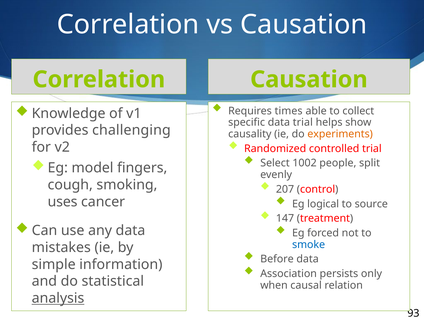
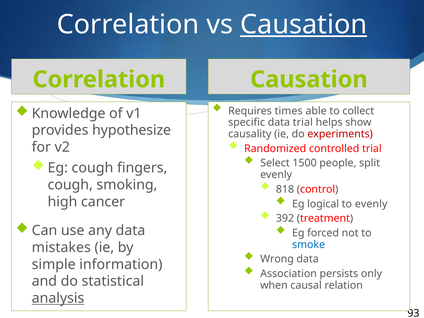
Causation underline: none -> present (304, 24)
challenging: challenging -> hypothesize (132, 130)
experiments colour: orange -> red (340, 134)
1002: 1002 -> 1500 (305, 163)
Eg model: model -> cough (92, 168)
207: 207 -> 818 (285, 189)
to source: source -> evenly (371, 204)
uses: uses -> high (62, 202)
147: 147 -> 392 (285, 218)
Before: Before -> Wrong (277, 259)
